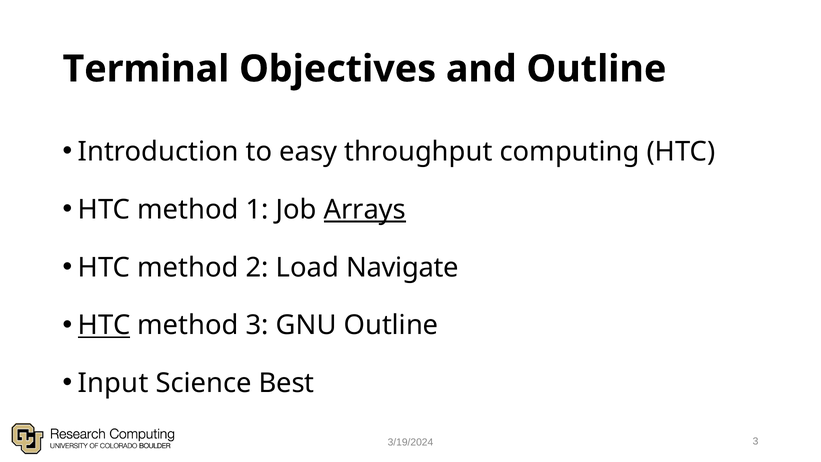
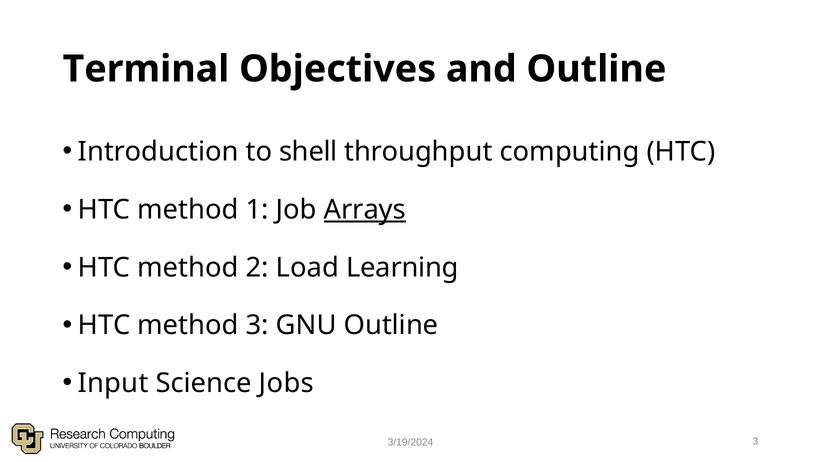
easy: easy -> shell (308, 152)
Navigate: Navigate -> Learning (402, 267)
HTC underline: present -> none (104, 325)
Best: Best -> Jobs (286, 383)
